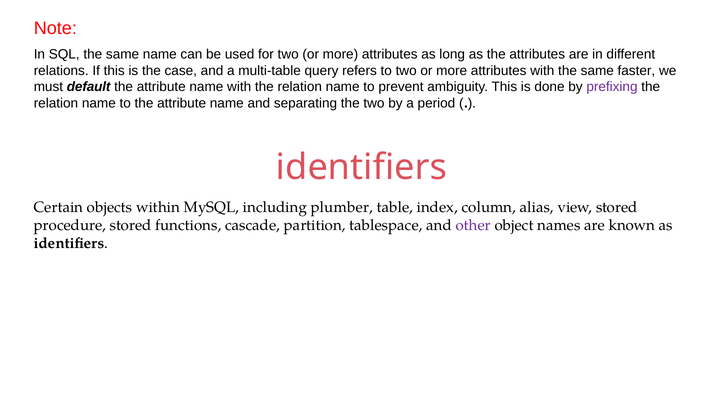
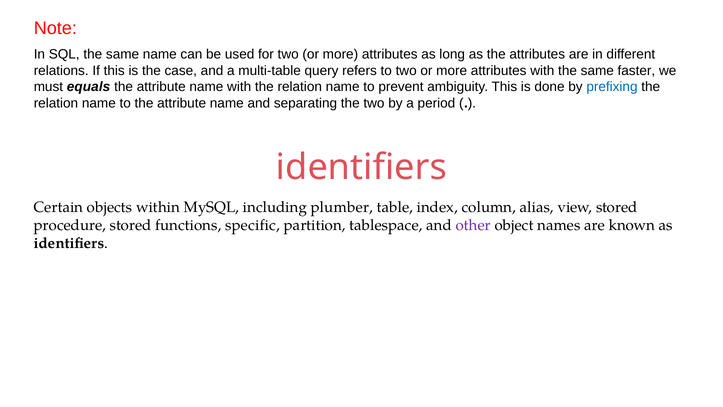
default: default -> equals (89, 87)
prefixing colour: purple -> blue (612, 87)
cascade: cascade -> specific (253, 225)
